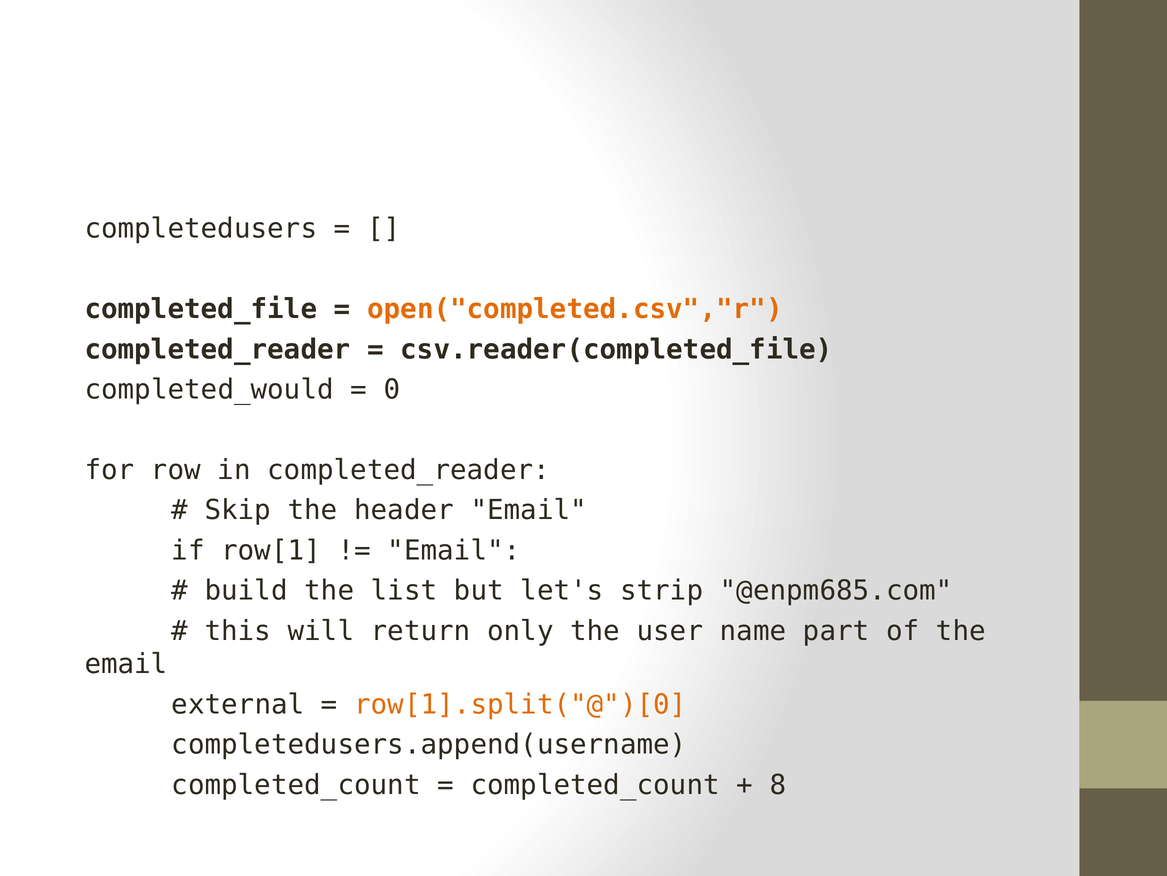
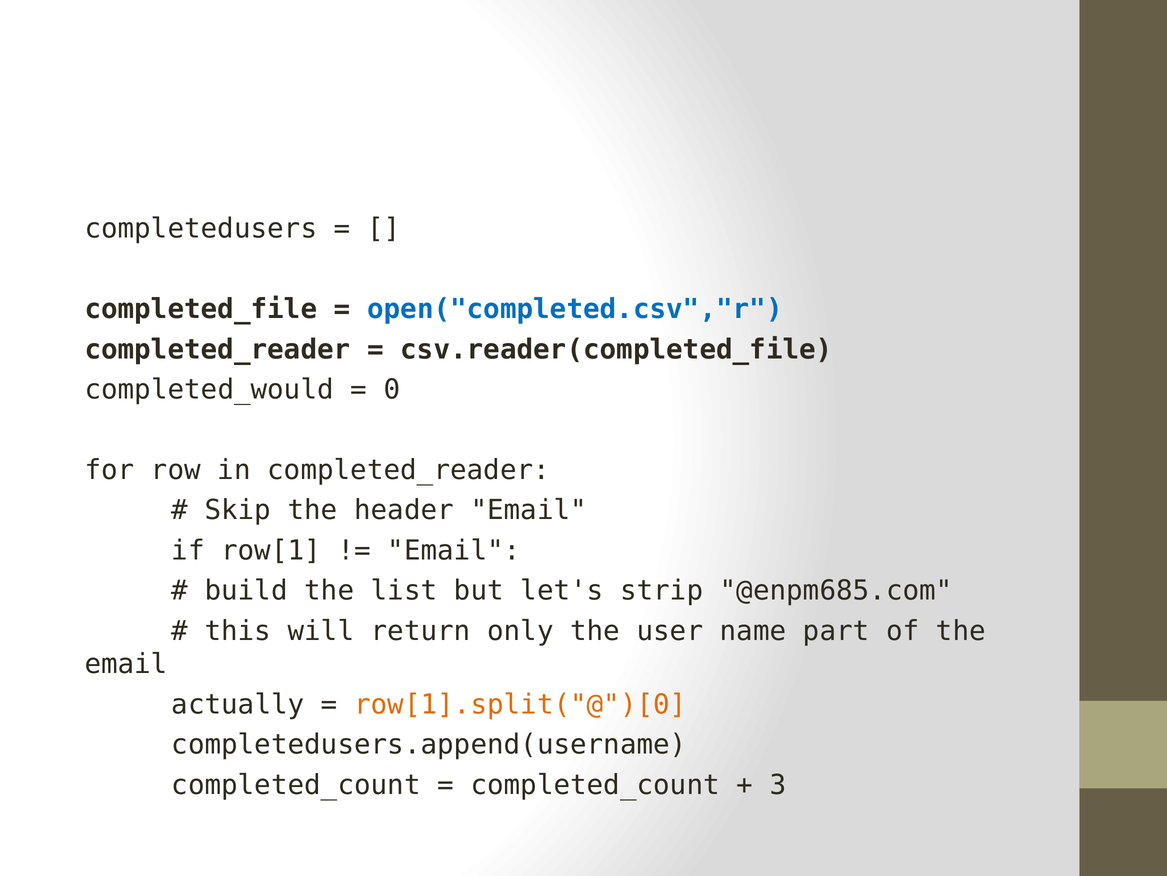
open("completed.csv","r colour: orange -> blue (575, 309)
external: external -> actually (238, 704)
8: 8 -> 3 (778, 784)
